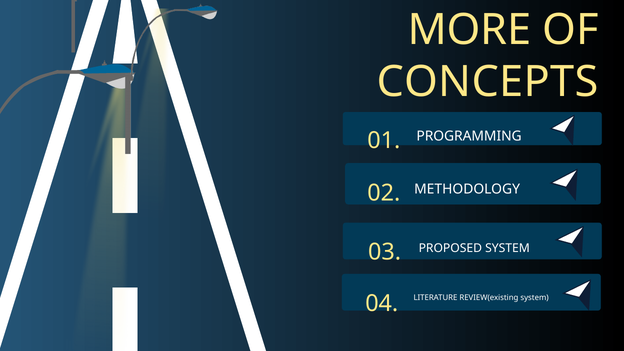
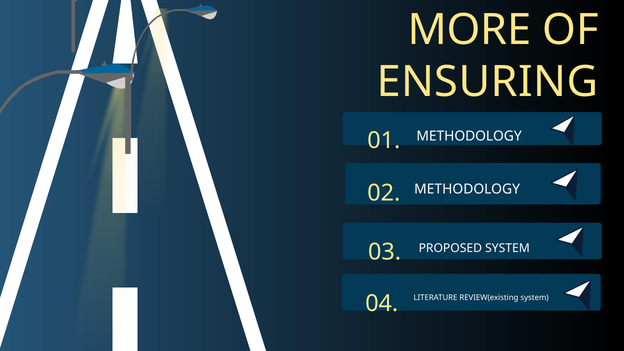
CONCEPTS: CONCEPTS -> ENSURING (487, 82)
PROGRAMMING: PROGRAMMING -> METHODOLOGY (469, 136)
